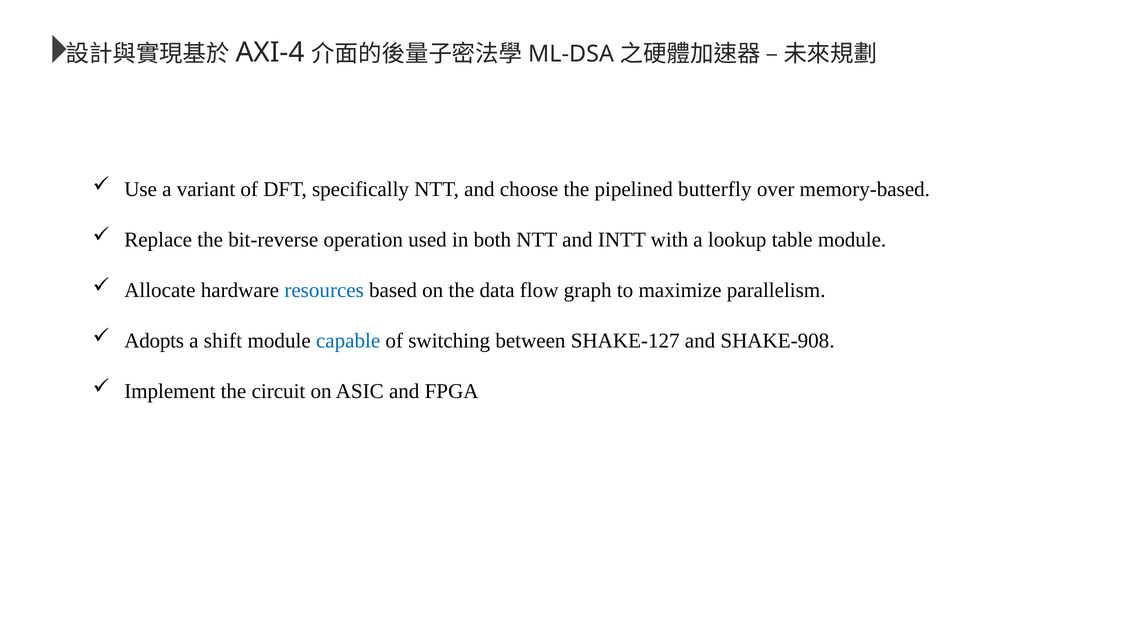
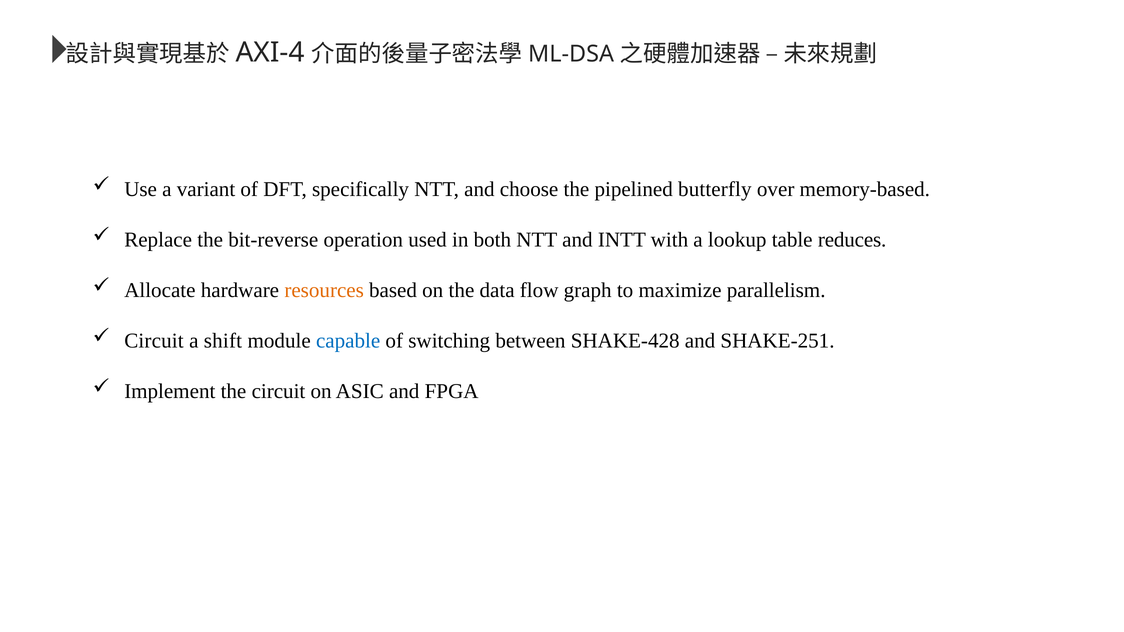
table module: module -> reduces (852, 240)
resources colour: blue -> orange (324, 290)
Adopts: Adopts -> Circuit (154, 341)
SHAKE-127: SHAKE-127 -> SHAKE-428 (625, 341)
SHAKE-908: SHAKE-908 -> SHAKE-251 (777, 341)
